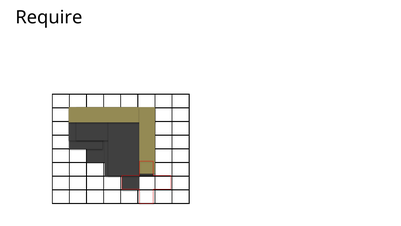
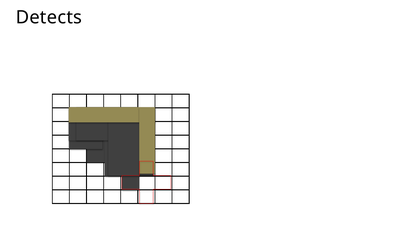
Require: Require -> Detects (49, 17)
